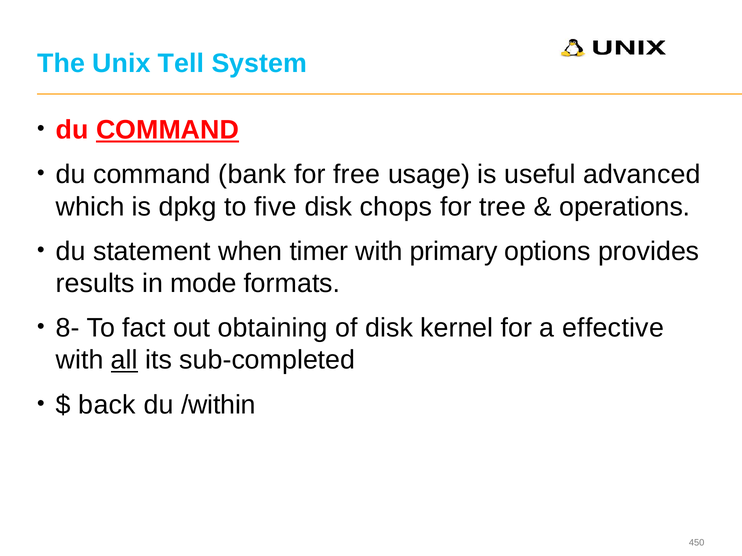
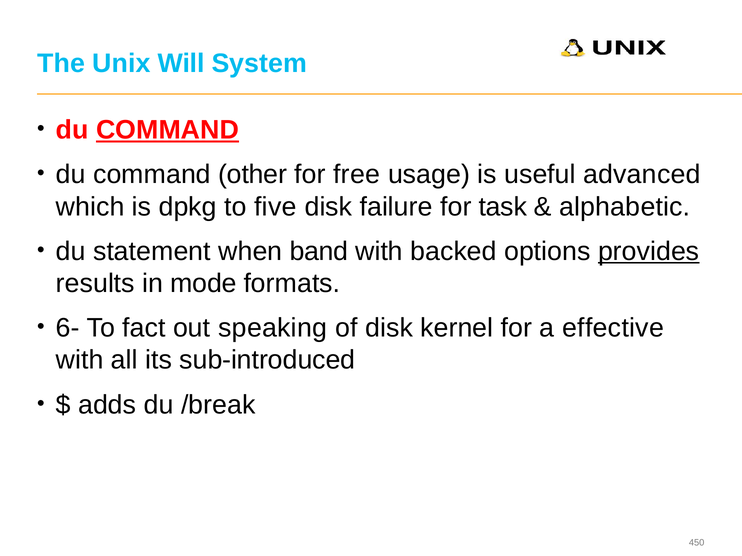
Tell: Tell -> Will (181, 63)
bank: bank -> other (253, 175)
chops: chops -> failure (396, 207)
tree: tree -> task (503, 207)
operations: operations -> alphabetic (625, 207)
timer: timer -> band (319, 251)
primary: primary -> backed (454, 251)
provides underline: none -> present (649, 251)
8-: 8- -> 6- (68, 328)
obtaining: obtaining -> speaking (273, 328)
all underline: present -> none (124, 360)
sub-completed: sub-completed -> sub-introduced (267, 360)
back: back -> adds (107, 405)
/within: /within -> /break (218, 405)
